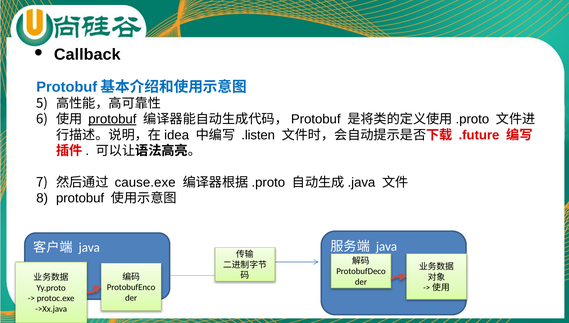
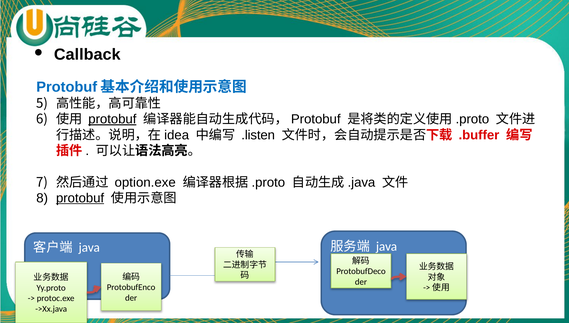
.future: .future -> .buffer (479, 135)
cause.exe: cause.exe -> option.exe (145, 182)
protobuf underline: none -> present (80, 198)
